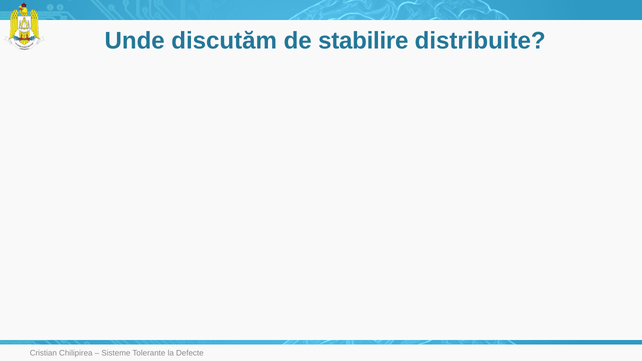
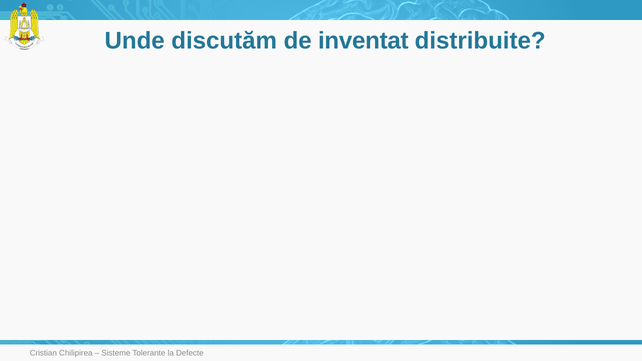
stabilire: stabilire -> inventat (363, 41)
